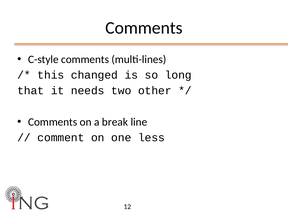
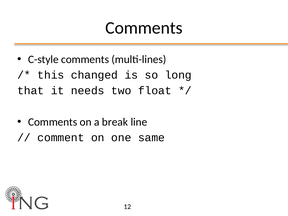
other: other -> float (155, 91)
less: less -> same (151, 138)
